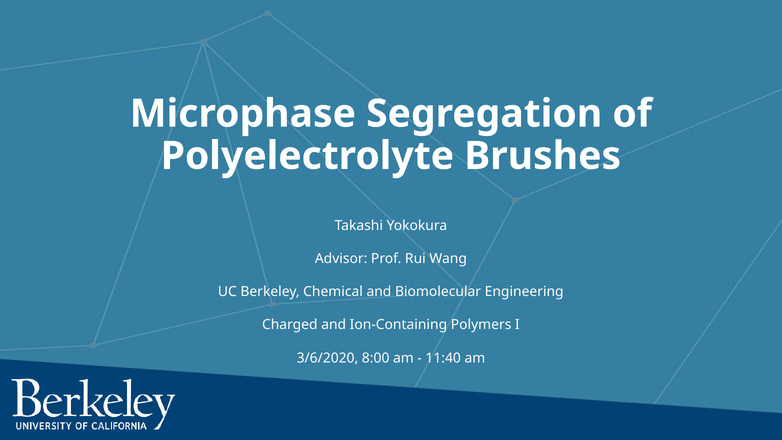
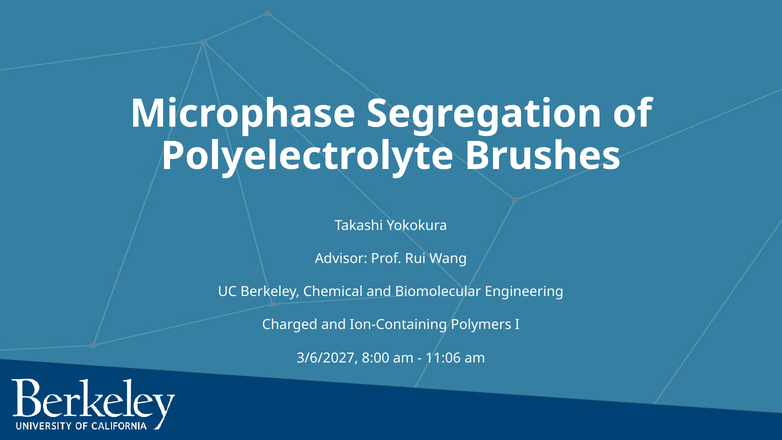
3/6/2020: 3/6/2020 -> 3/6/2027 (327, 358)
11:40: 11:40 -> 11:06 (443, 358)
